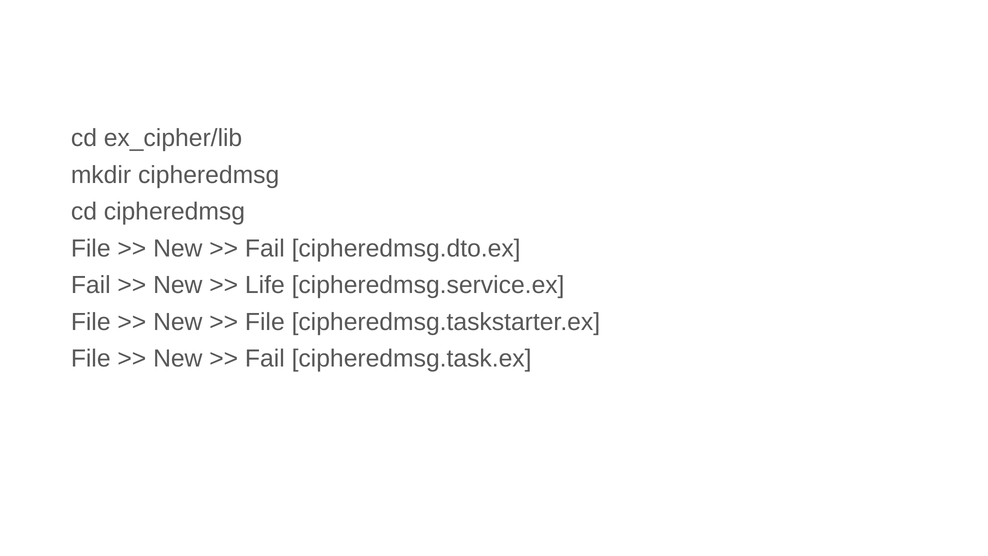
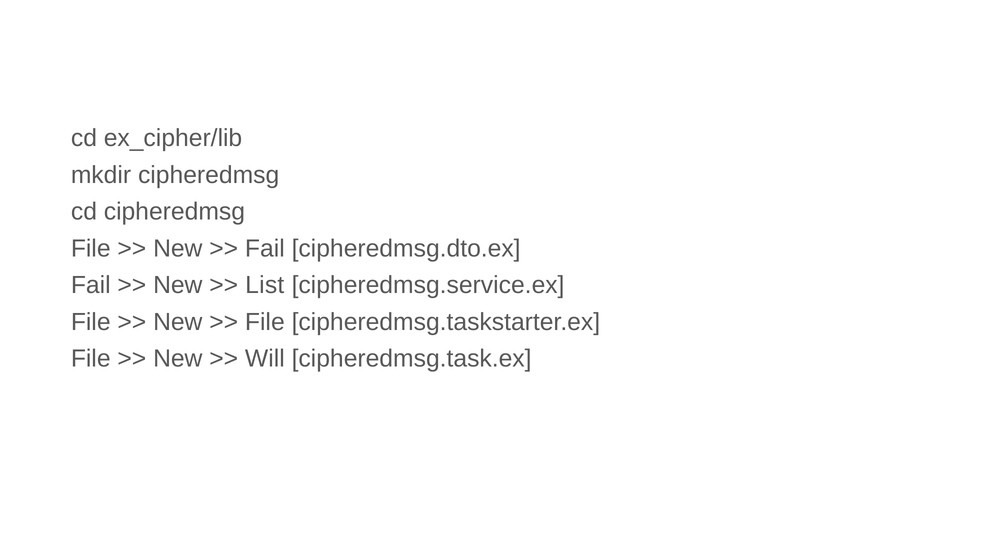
Life: Life -> List (265, 285)
Fail: Fail -> Will (265, 359)
